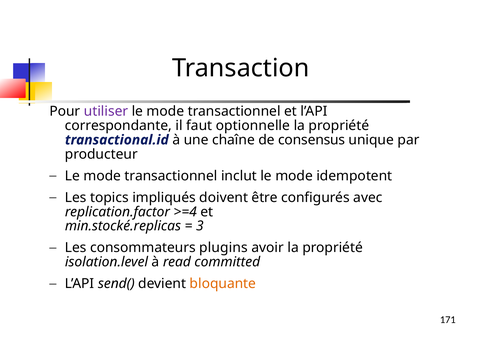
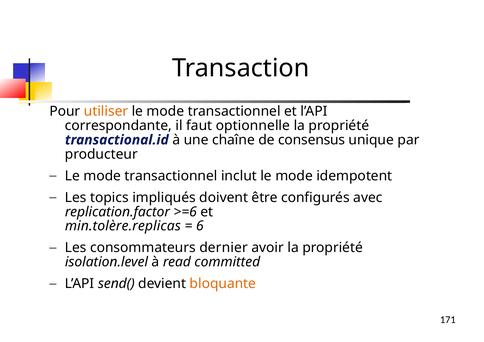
utiliser colour: purple -> orange (106, 111)
>=4: >=4 -> >=6 (185, 212)
min.stocké.replicas: min.stocké.replicas -> min.tolère.replicas (123, 226)
3: 3 -> 6 (200, 226)
plugins: plugins -> dernier (224, 248)
